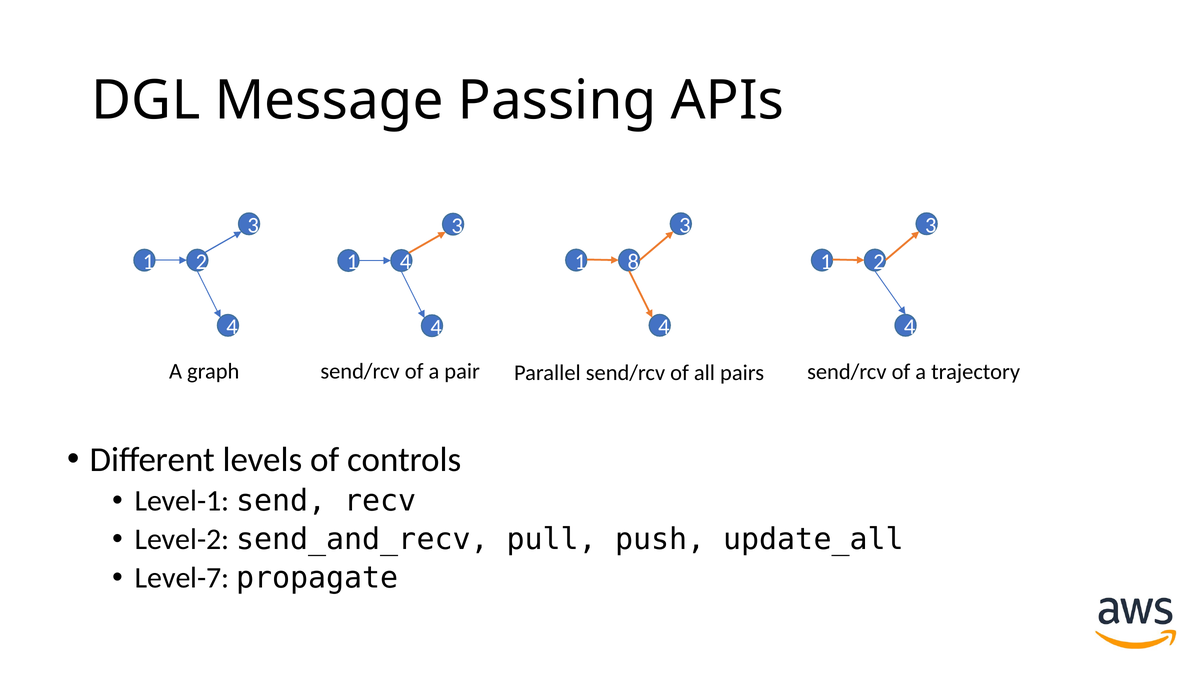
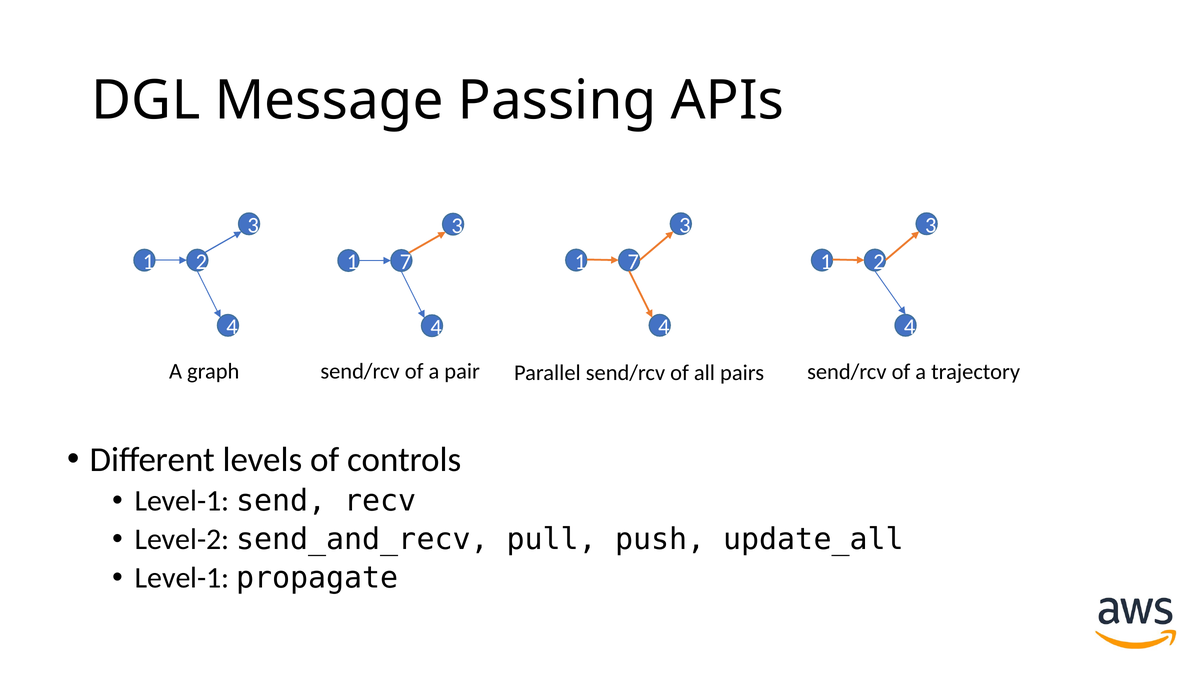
8: 8 -> 7 (633, 262)
4: 4 -> 7 (405, 262)
Level-7: Level-7 -> Level-1 (182, 578)
